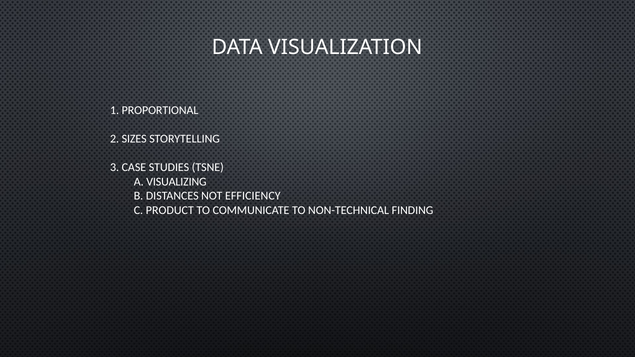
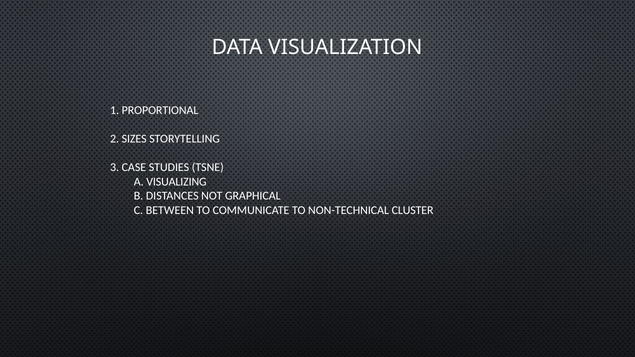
EFFICIENCY: EFFICIENCY -> GRAPHICAL (253, 196)
PRODUCT: PRODUCT -> BETWEEN (170, 210)
FINDING: FINDING -> CLUSTER (413, 210)
